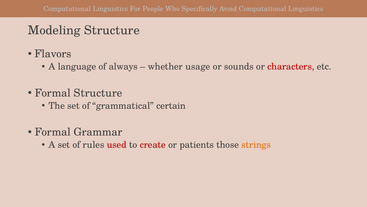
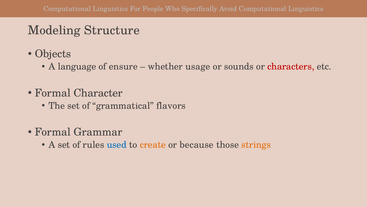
Flavors: Flavors -> Objects (53, 54)
always: always -> ensure (123, 66)
Formal Structure: Structure -> Character (98, 93)
certain: certain -> flavors (171, 105)
used colour: red -> blue (117, 144)
create colour: red -> orange (153, 144)
patients: patients -> because (197, 144)
